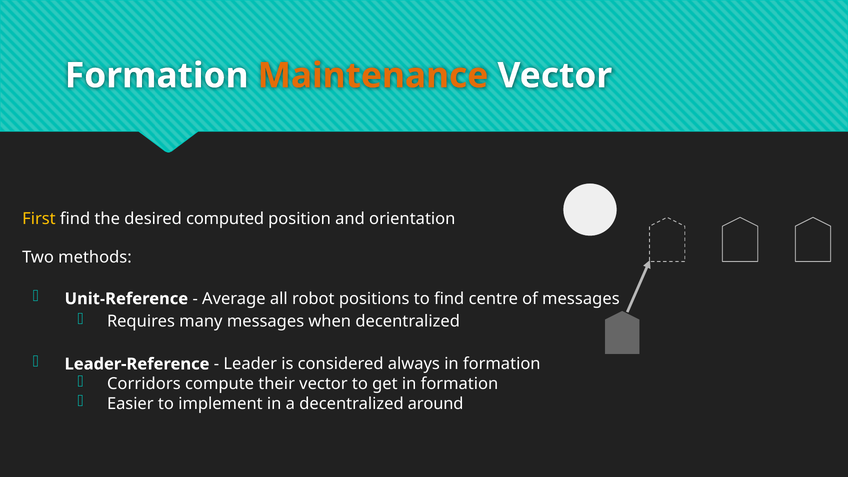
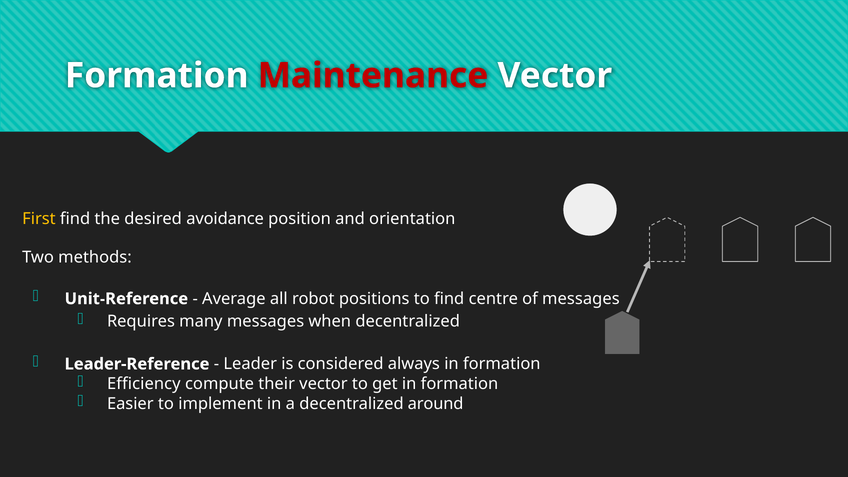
Maintenance colour: orange -> red (373, 76)
computed: computed -> avoidance (225, 219)
Corridors: Corridors -> Efficiency (144, 384)
